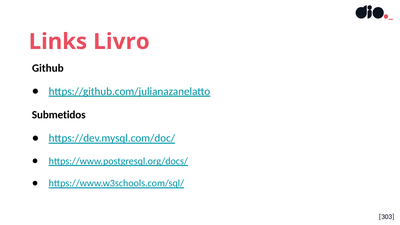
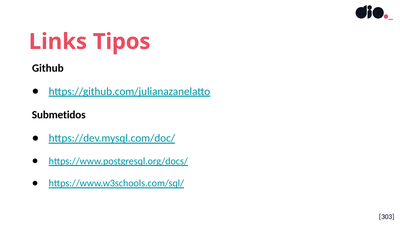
Livro: Livro -> Tipos (122, 42)
